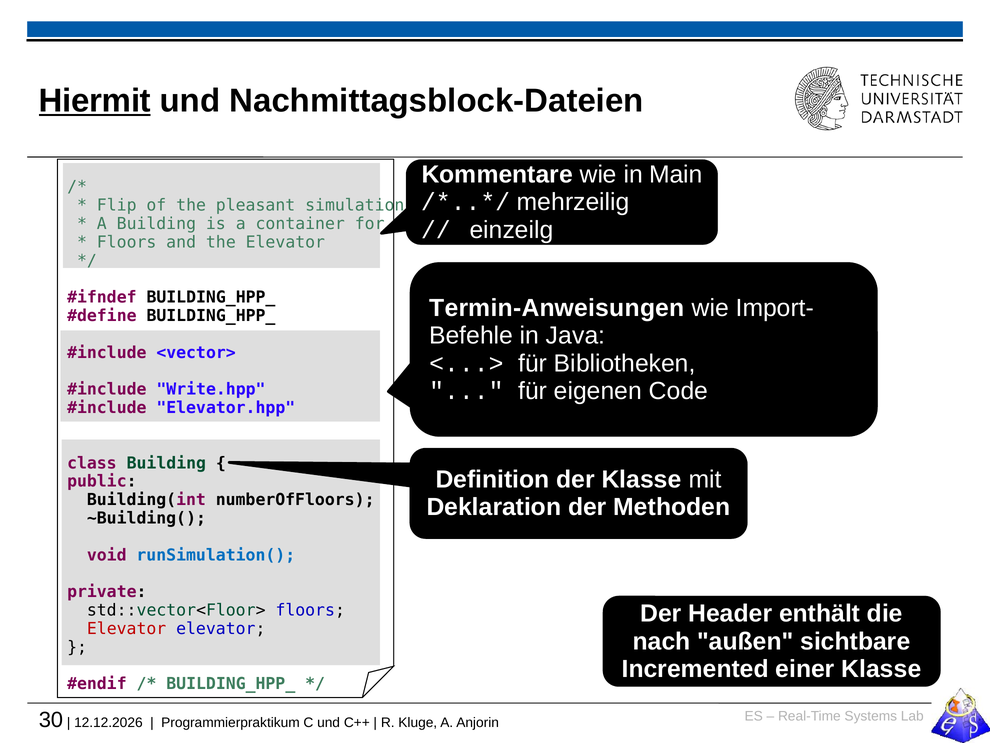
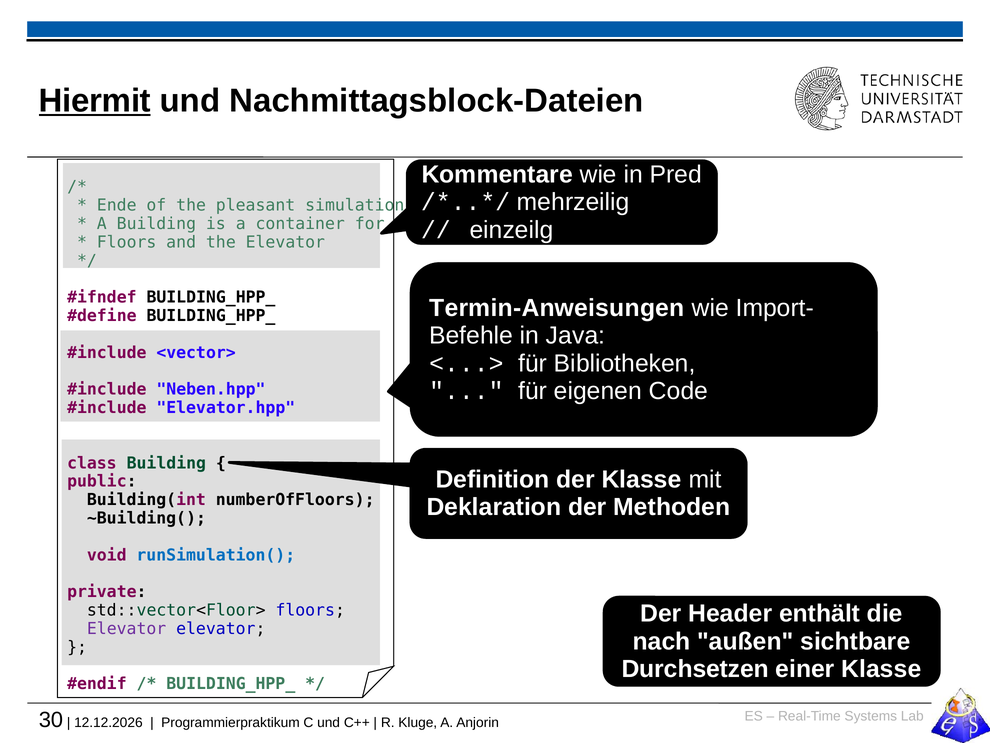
Main: Main -> Pred (676, 174)
Flip: Flip -> Ende (117, 205)
Write.hpp: Write.hpp -> Neben.hpp (211, 389)
Elevator colour: red -> purple (127, 628)
Incremented: Incremented -> Durchsetzen (695, 669)
